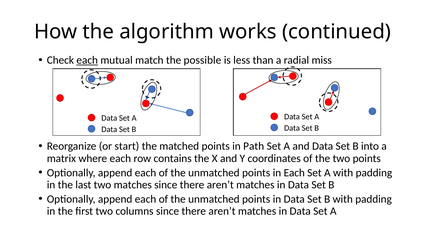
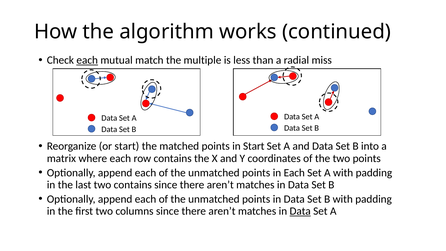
possible: possible -> multiple (202, 60)
in Path: Path -> Start (254, 146)
two matches: matches -> contains (133, 185)
Data underline: none -> present (300, 211)
